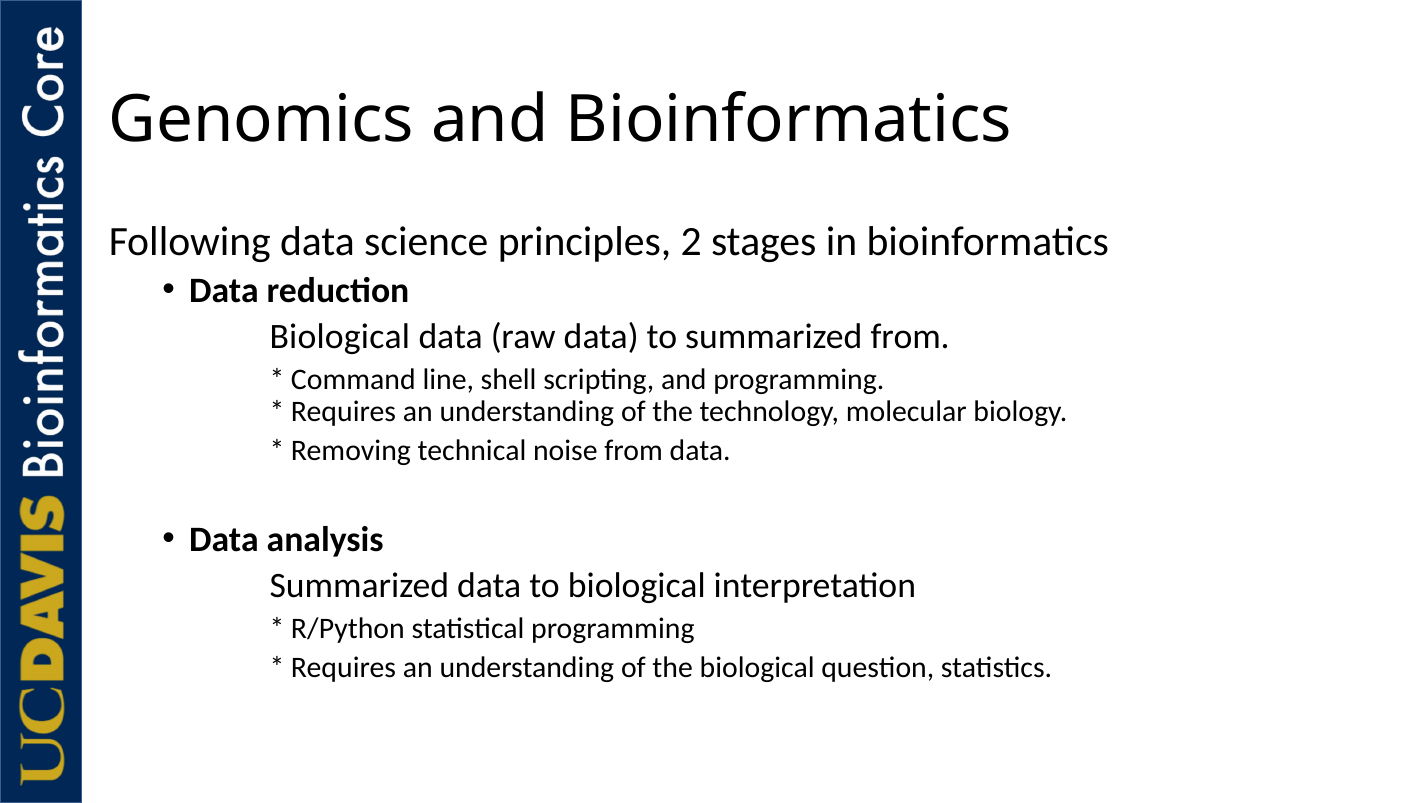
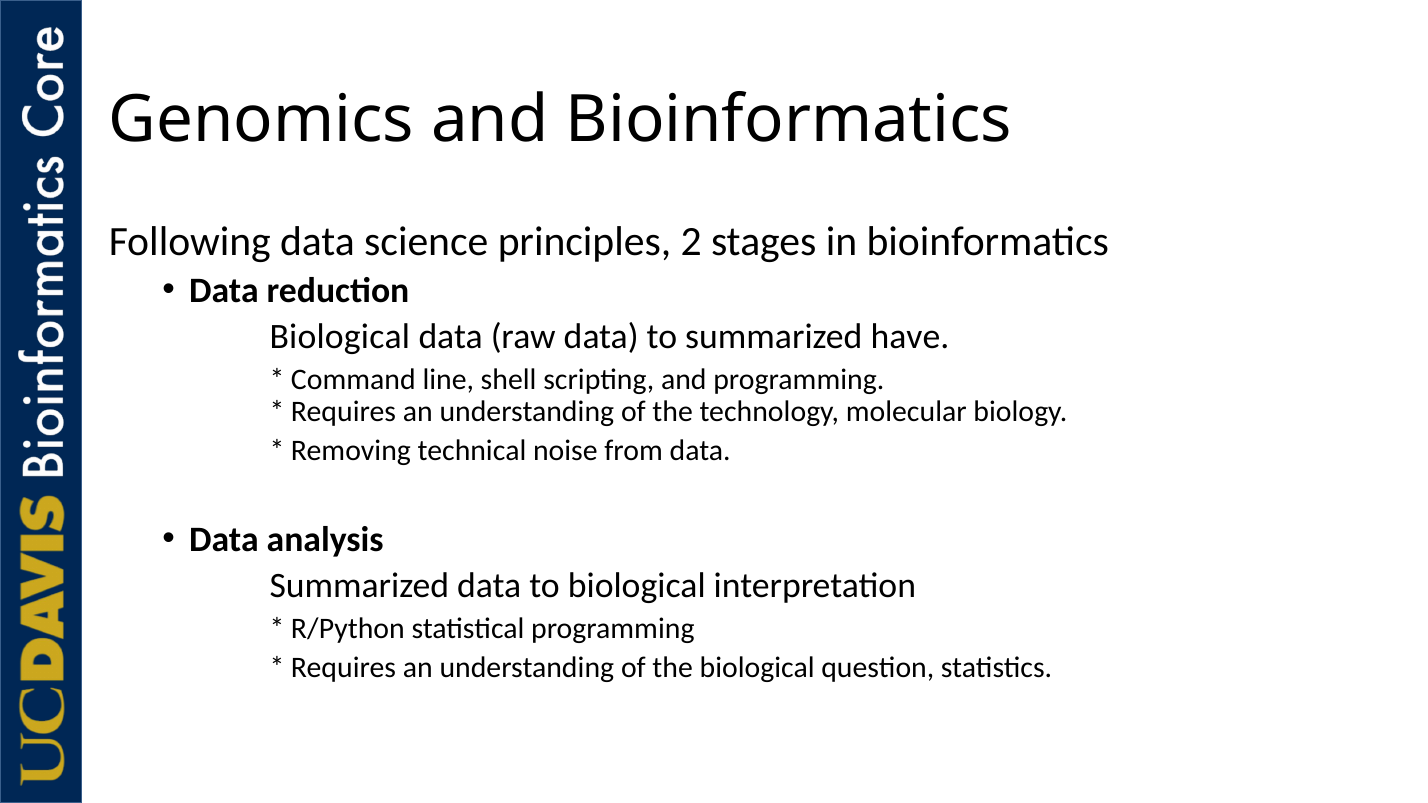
summarized from: from -> have (910, 337)
